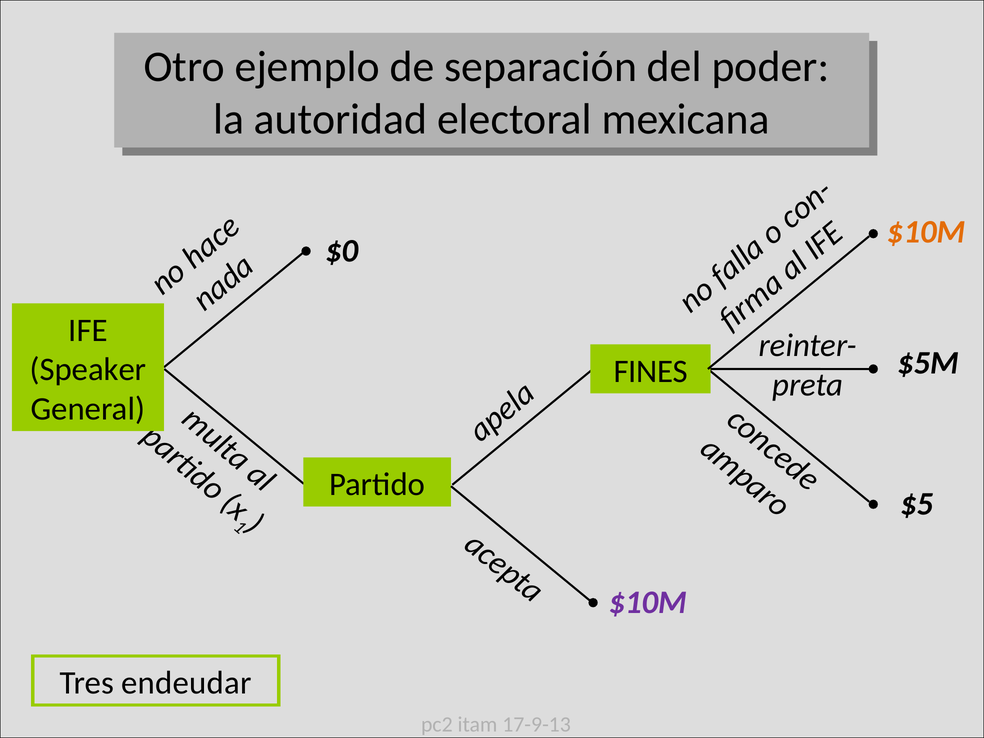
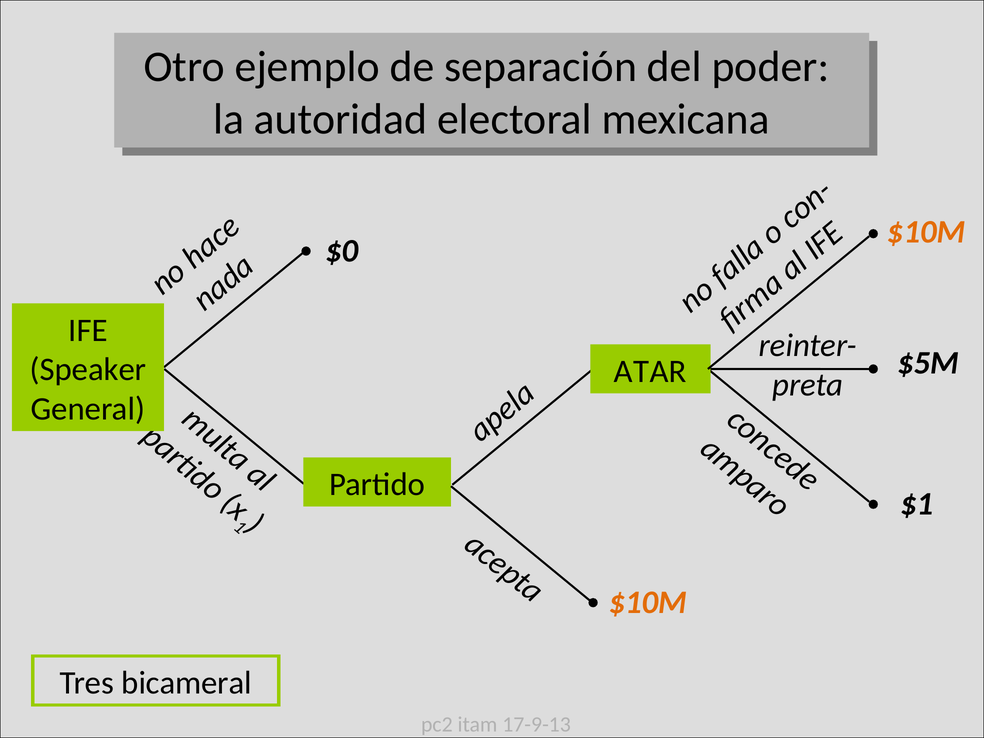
FINES: FINES -> ATAR (650, 371)
$5: $5 -> $1 (917, 504)
$10M colour: purple -> orange (648, 603)
endeudar: endeudar -> bicameral (187, 683)
